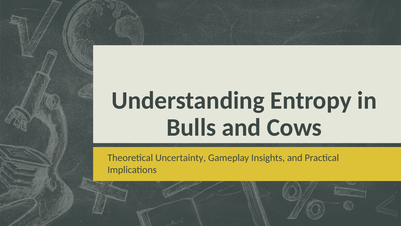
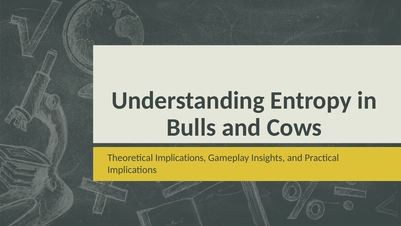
Theoretical Uncertainty: Uncertainty -> Implications (181, 157)
